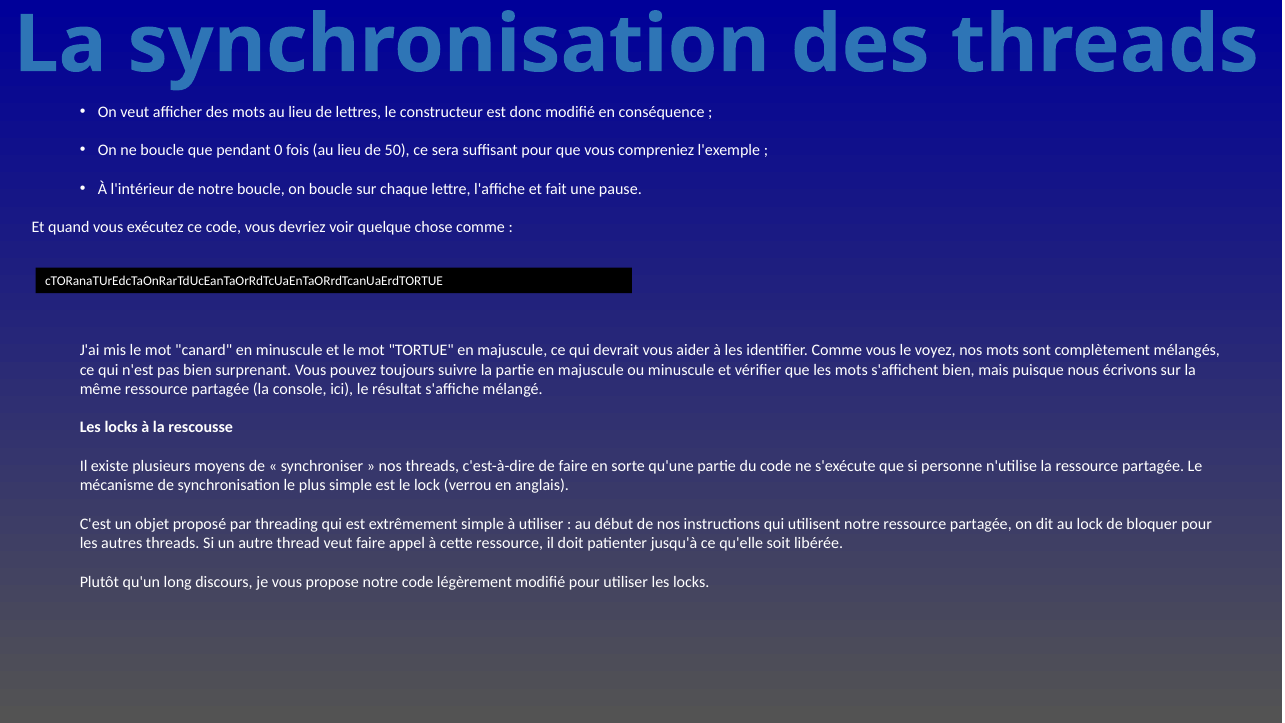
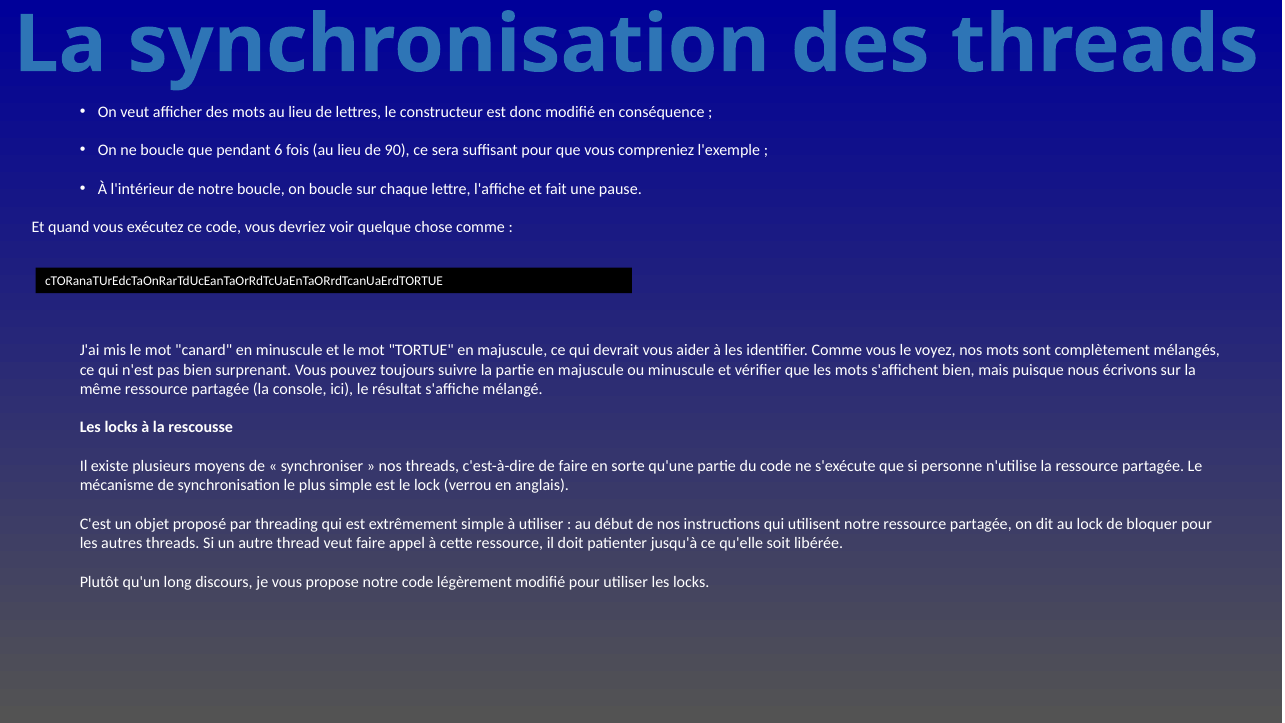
0: 0 -> 6 (279, 150)
50: 50 -> 90 (397, 150)
